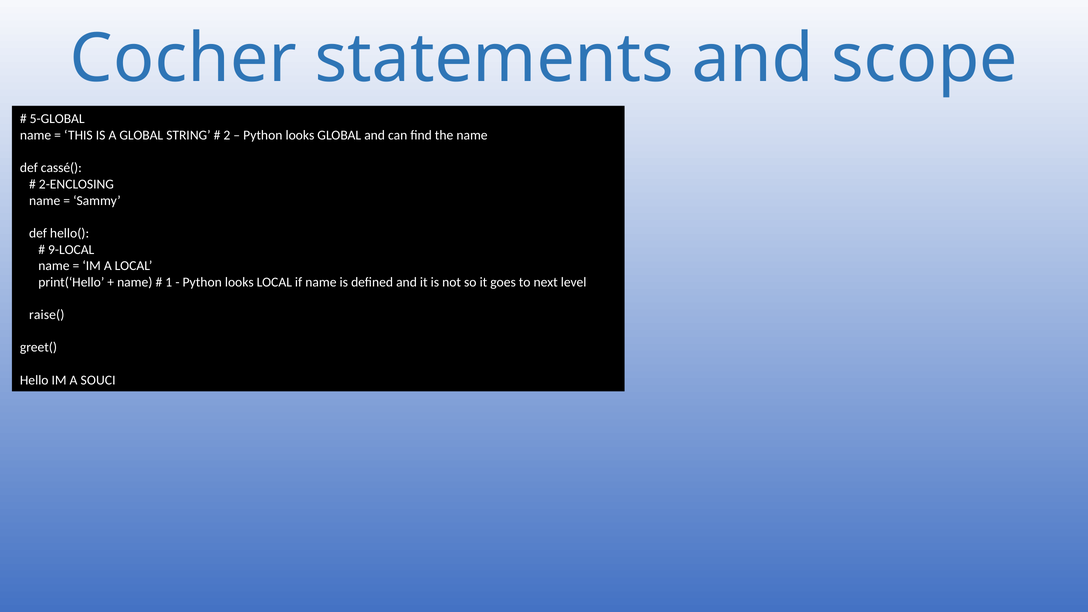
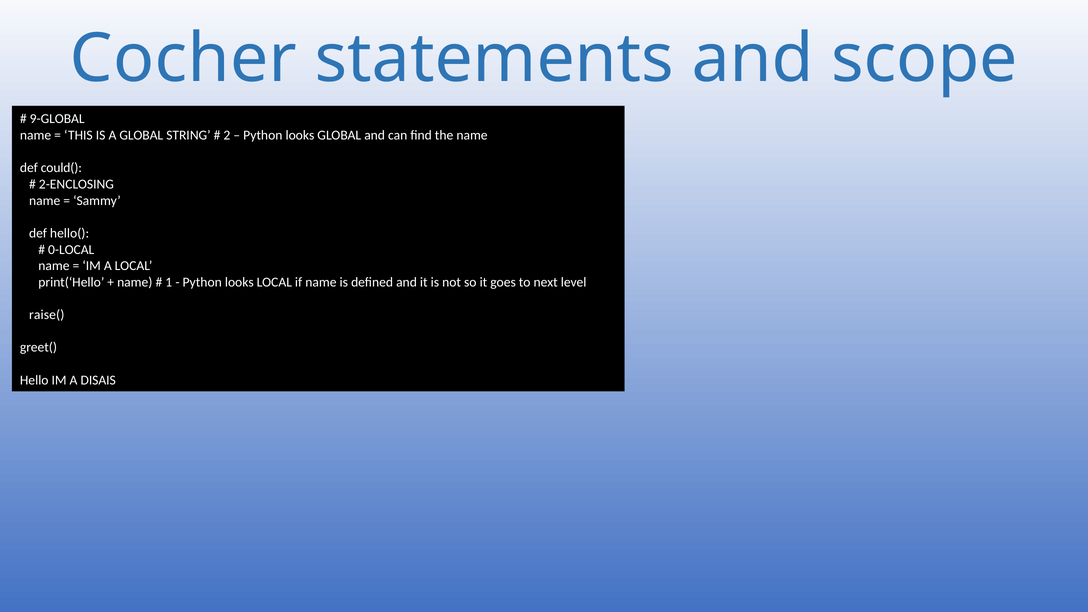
5-GLOBAL: 5-GLOBAL -> 9-GLOBAL (57, 119)
cassé(: cassé( -> could( (61, 168)
9-LOCAL: 9-LOCAL -> 0-LOCAL (71, 250)
SOUCI: SOUCI -> DISAIS (98, 380)
